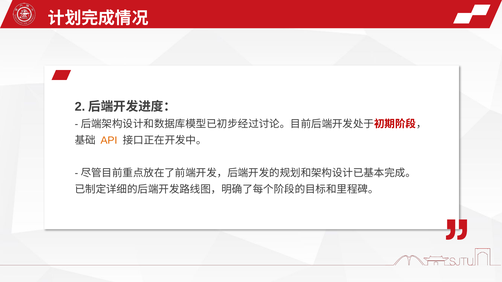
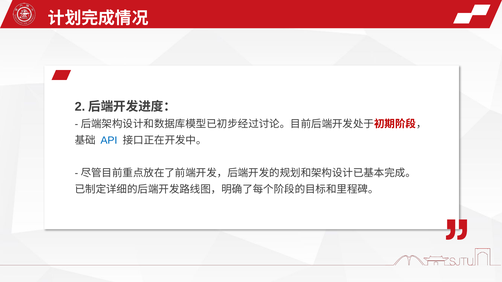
API colour: orange -> blue (109, 141)
